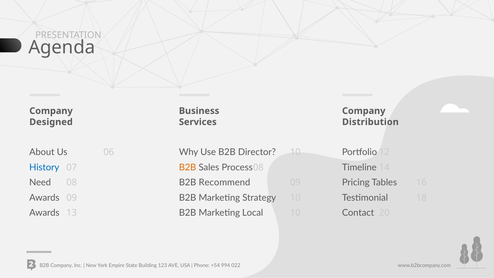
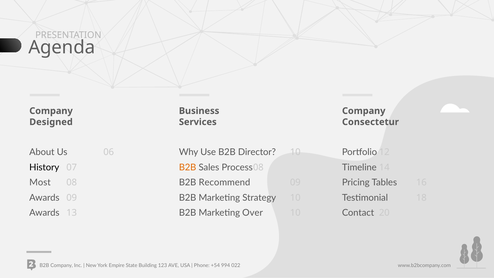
Distribution: Distribution -> Consectetur (370, 122)
History colour: blue -> black (44, 167)
Need: Need -> Most (40, 182)
Local: Local -> Over (253, 213)
